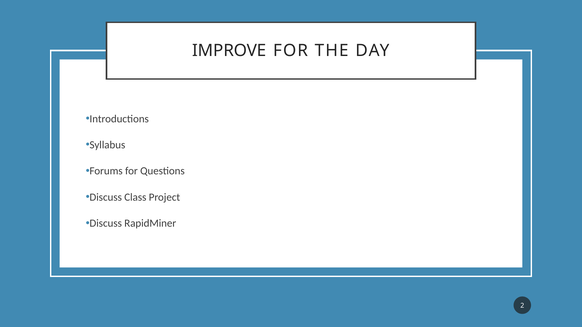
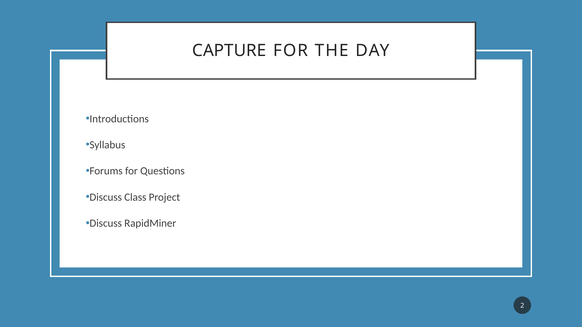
IMPROVE: IMPROVE -> CAPTURE (229, 51)
